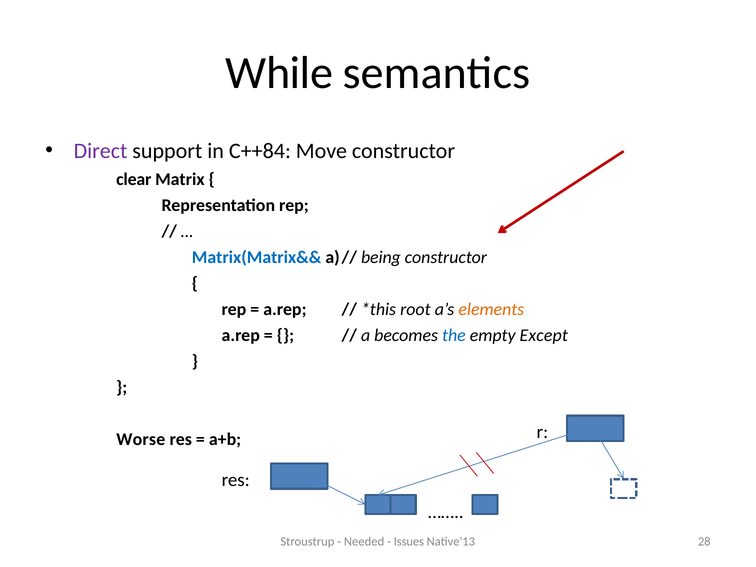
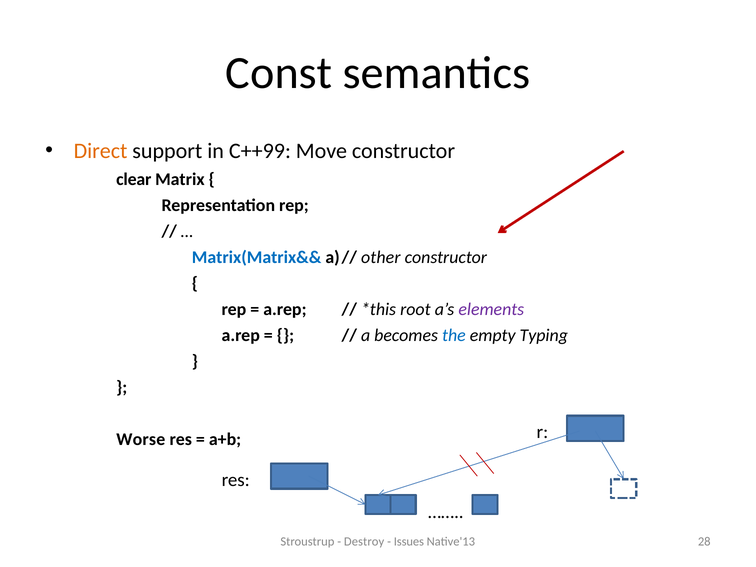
While: While -> Const (279, 73)
Direct colour: purple -> orange (101, 151)
C++84: C++84 -> C++99 (260, 151)
being: being -> other (381, 257)
elements colour: orange -> purple (491, 309)
Except: Except -> Typing (544, 335)
Needed: Needed -> Destroy (364, 541)
